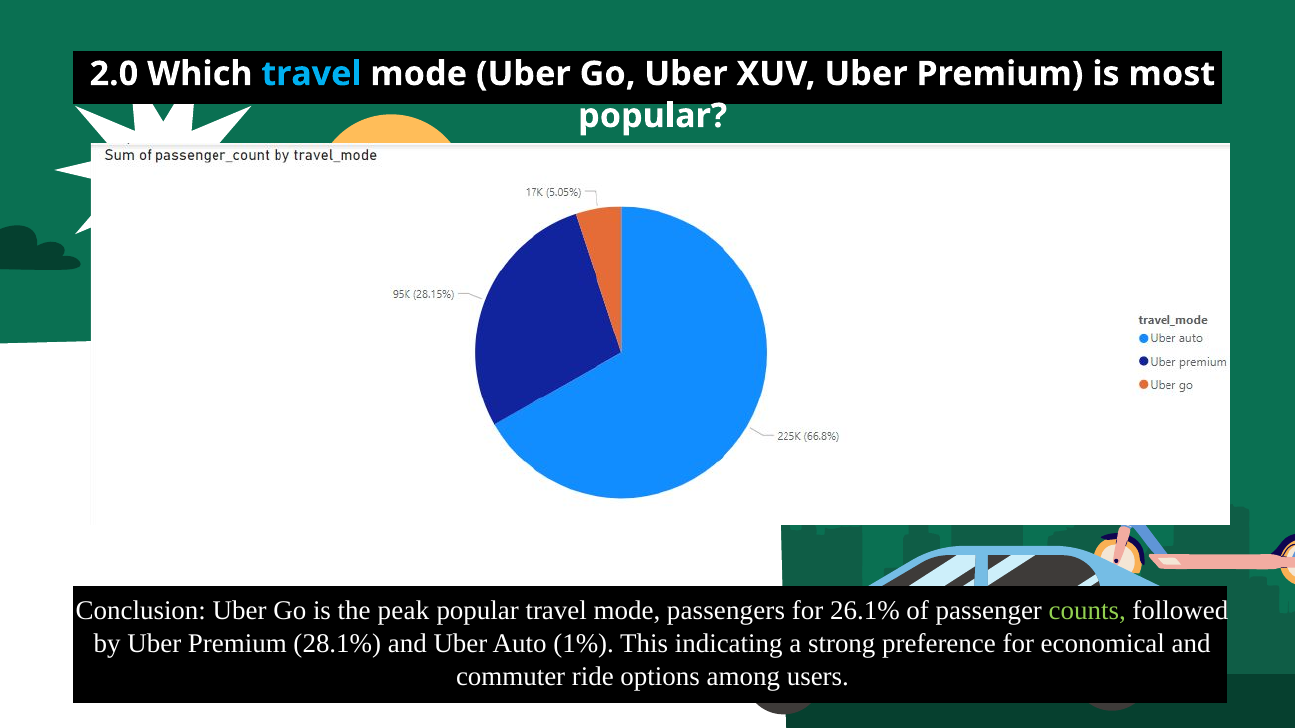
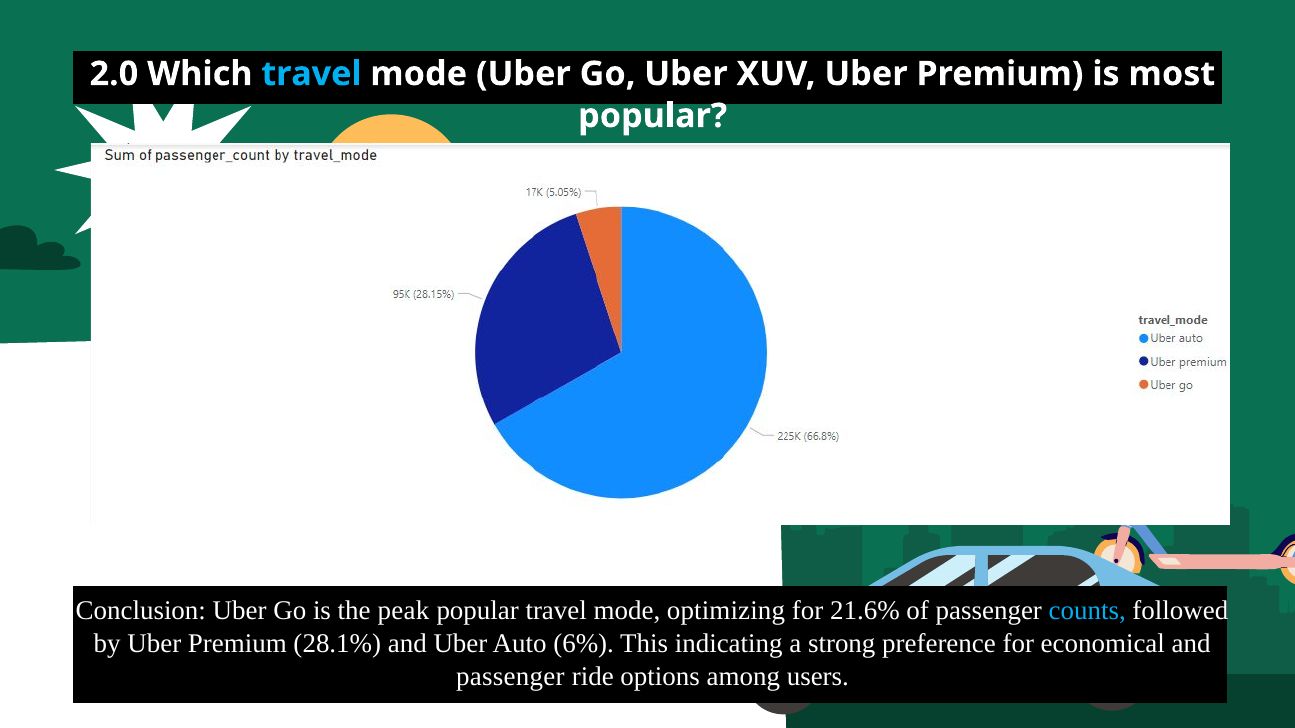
passengers: passengers -> optimizing (726, 611)
26.1%: 26.1% -> 21.6% (865, 611)
counts colour: light green -> light blue (1087, 611)
1%: 1% -> 6% (584, 644)
commuter: commuter -> passenger (510, 677)
